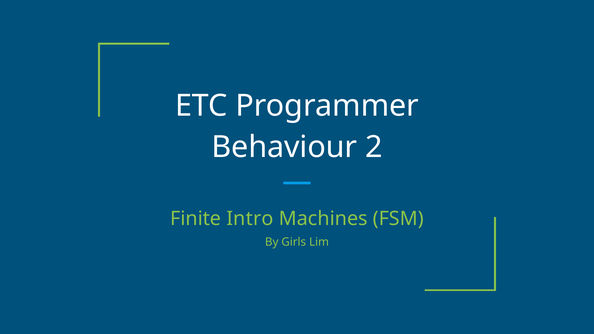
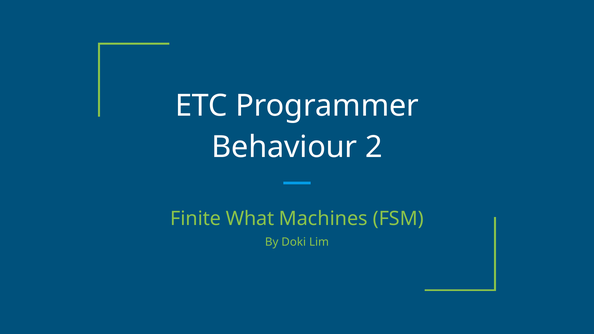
Intro: Intro -> What (250, 219)
Girls: Girls -> Doki (294, 242)
